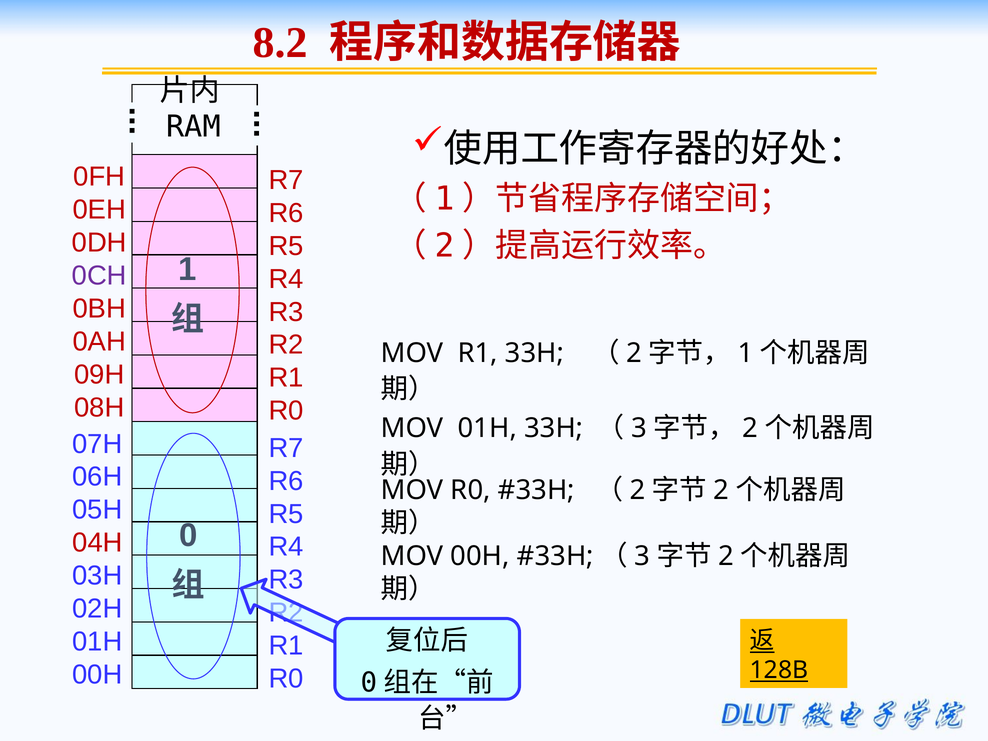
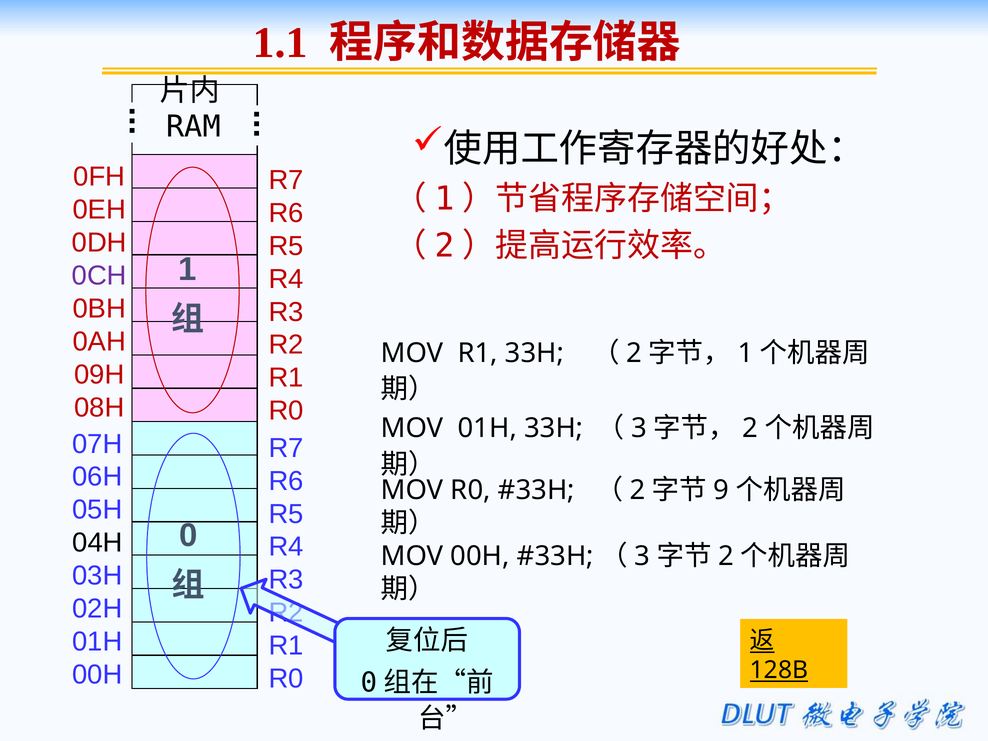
8.2: 8.2 -> 1.1 (280, 43)
2: 2 -> 9 (721, 490)
04H colour: red -> black (97, 543)
